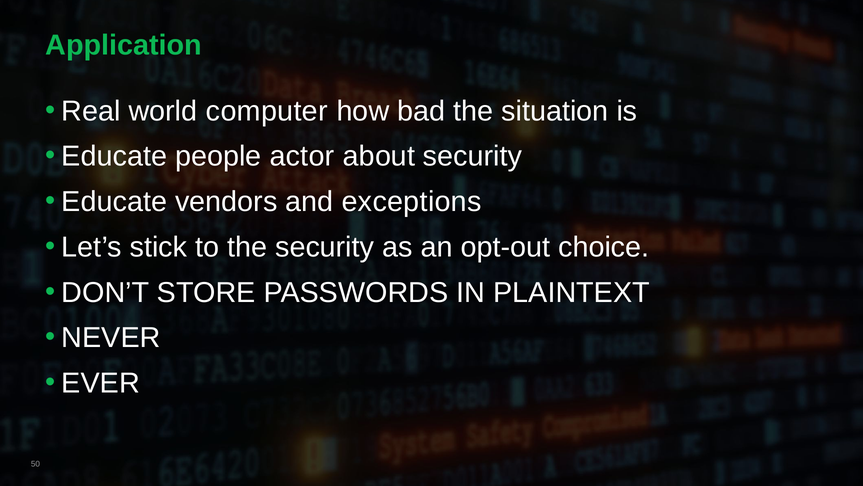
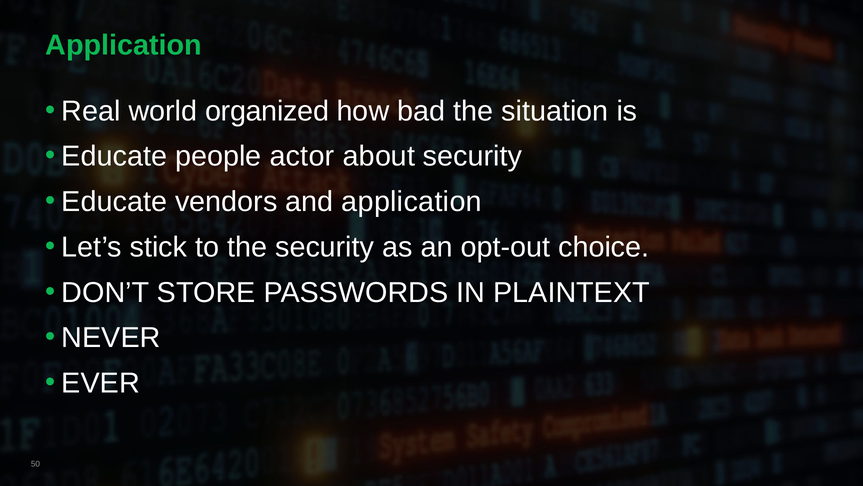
computer: computer -> organized (267, 111)
and exceptions: exceptions -> application (412, 202)
